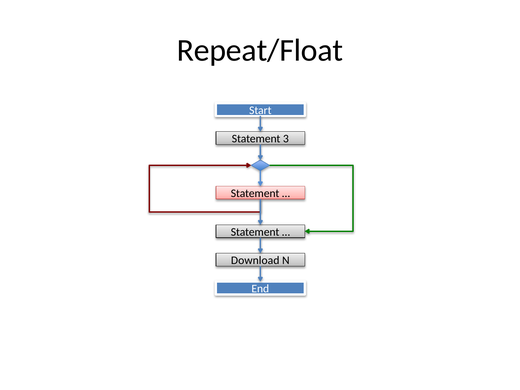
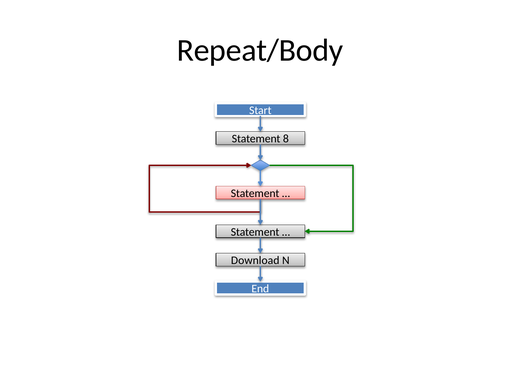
Repeat/Float: Repeat/Float -> Repeat/Body (260, 50)
3: 3 -> 8 (286, 139)
